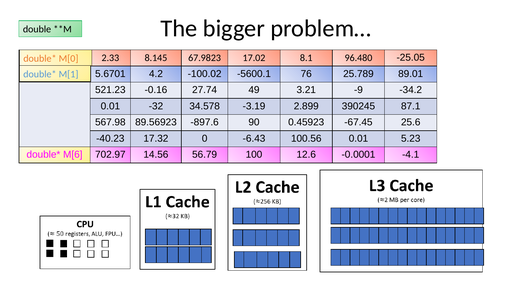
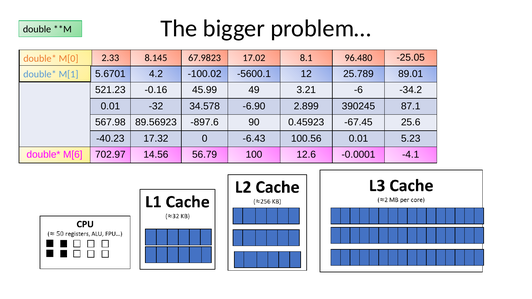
76: 76 -> 12 (306, 74)
27.74: 27.74 -> 45.99 (205, 90)
-9: -9 -> -6 (358, 90)
-3.19: -3.19 -> -6.90 (254, 106)
